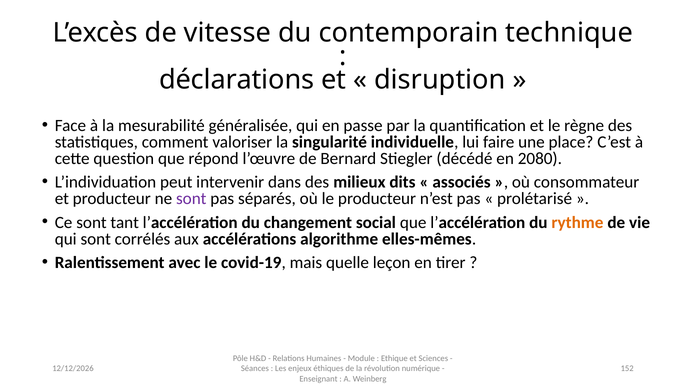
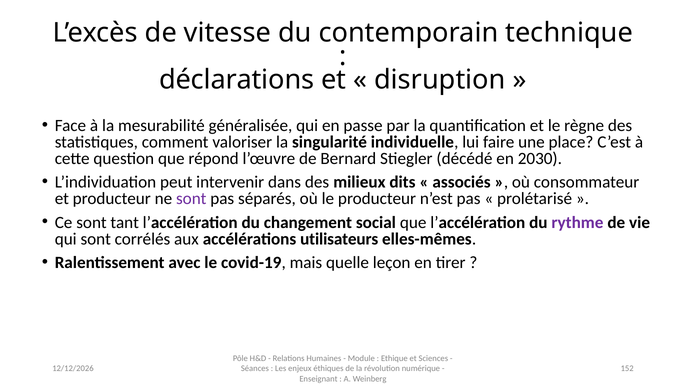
2080: 2080 -> 2030 (540, 159)
rythme colour: orange -> purple (577, 222)
algorithme: algorithme -> utilisateurs (339, 239)
